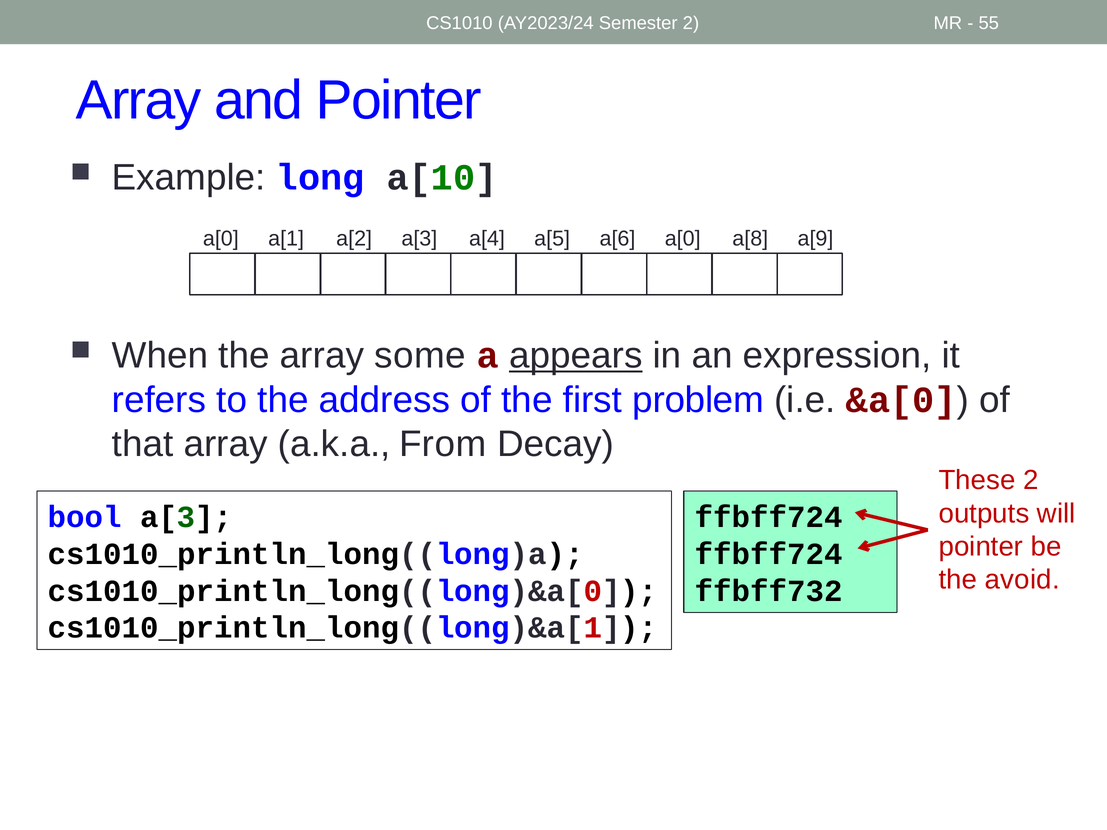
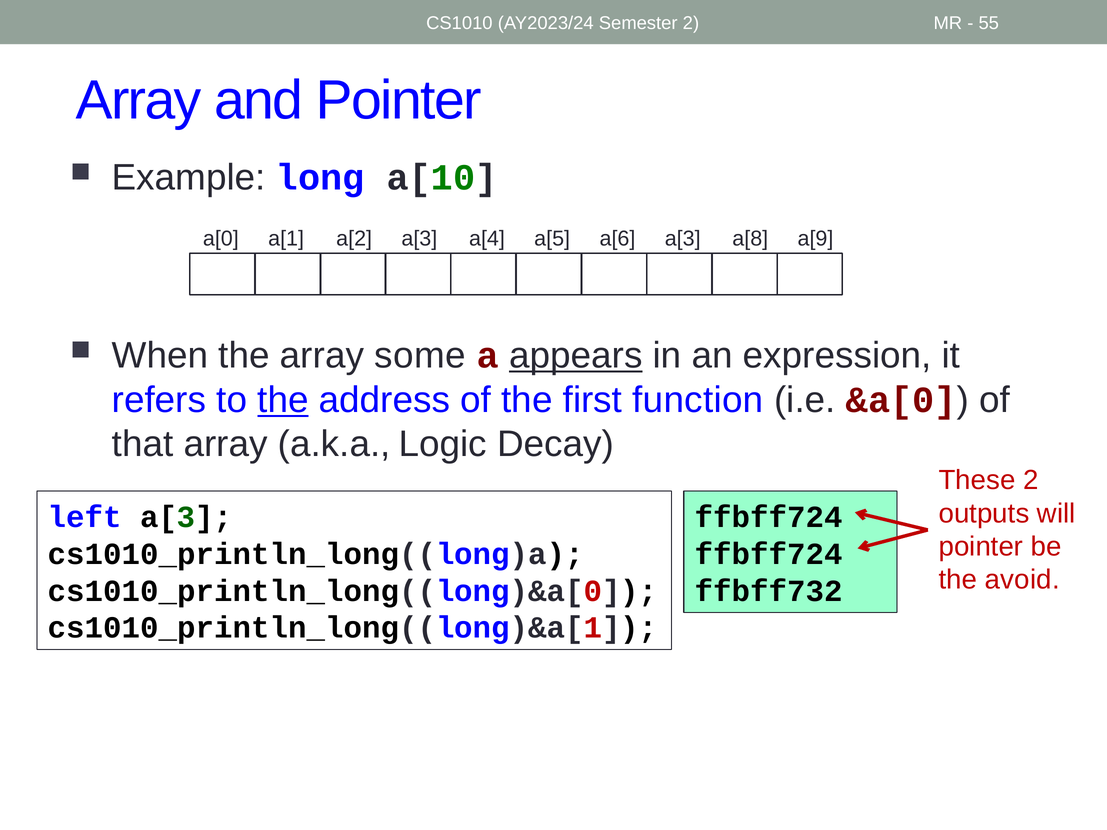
a[6 a[0: a[0 -> a[3 (683, 238)
the underline: none -> present (283, 400)
problem: problem -> function (698, 400)
From: From -> Logic (443, 444)
bool: bool -> left (85, 517)
